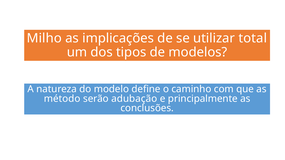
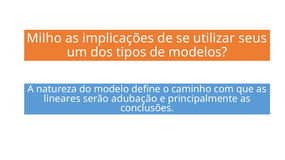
total: total -> seus (253, 38)
método: método -> lineares (62, 99)
